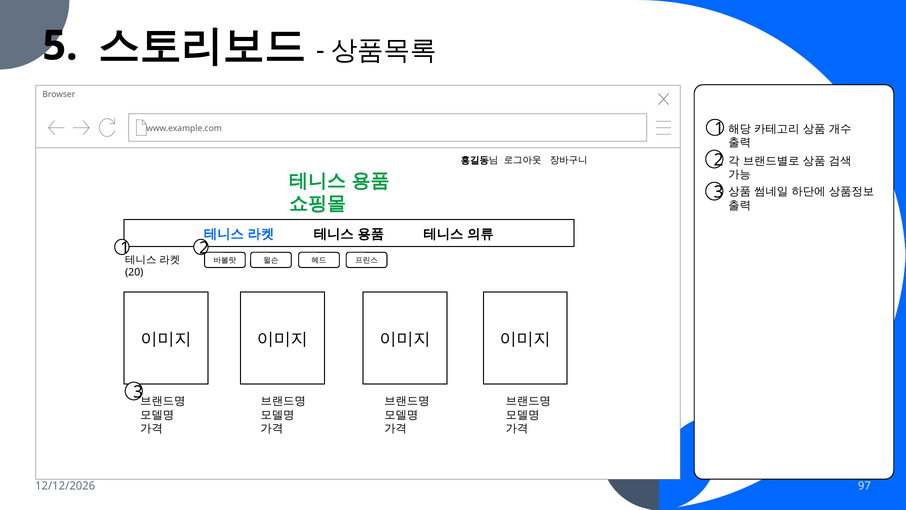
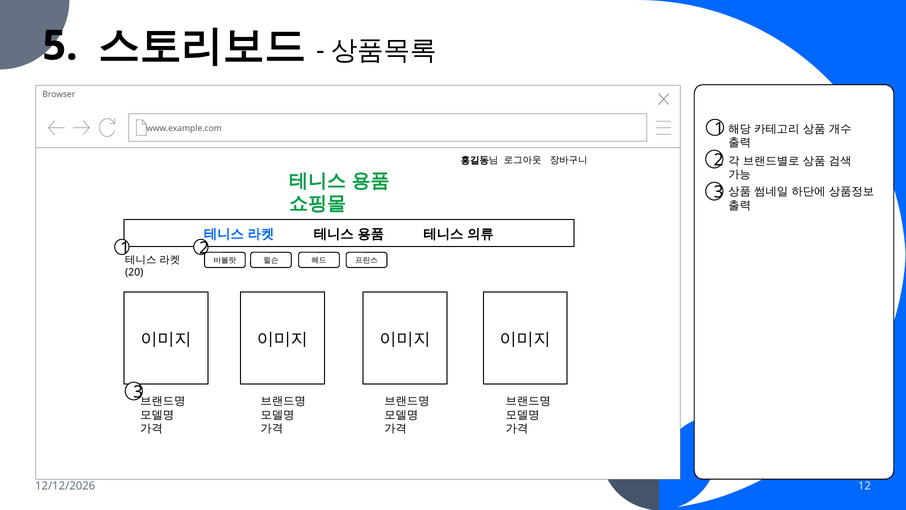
97: 97 -> 12 (864, 486)
